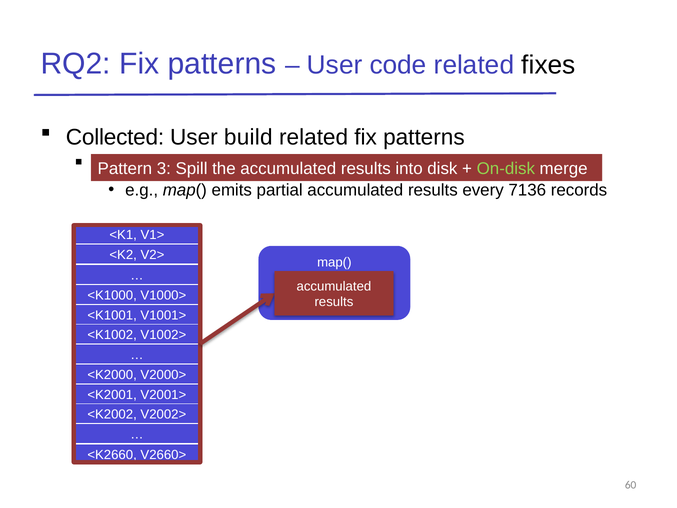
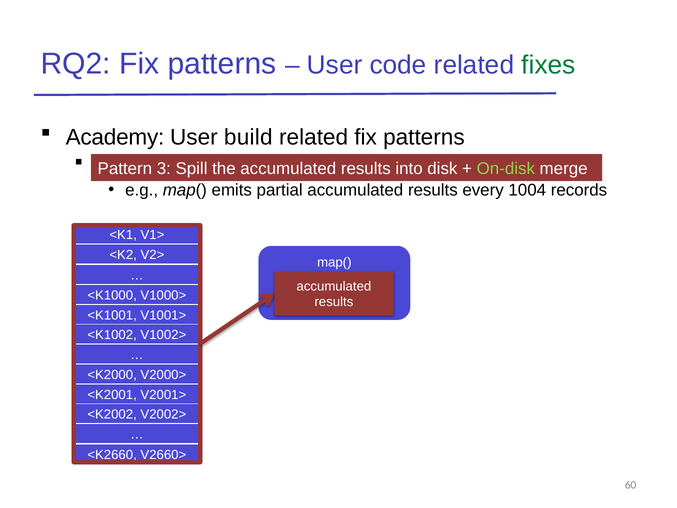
fixes colour: black -> green (548, 65)
Collected: Collected -> Academy (115, 137)
7136: 7136 -> 1004 (527, 190)
